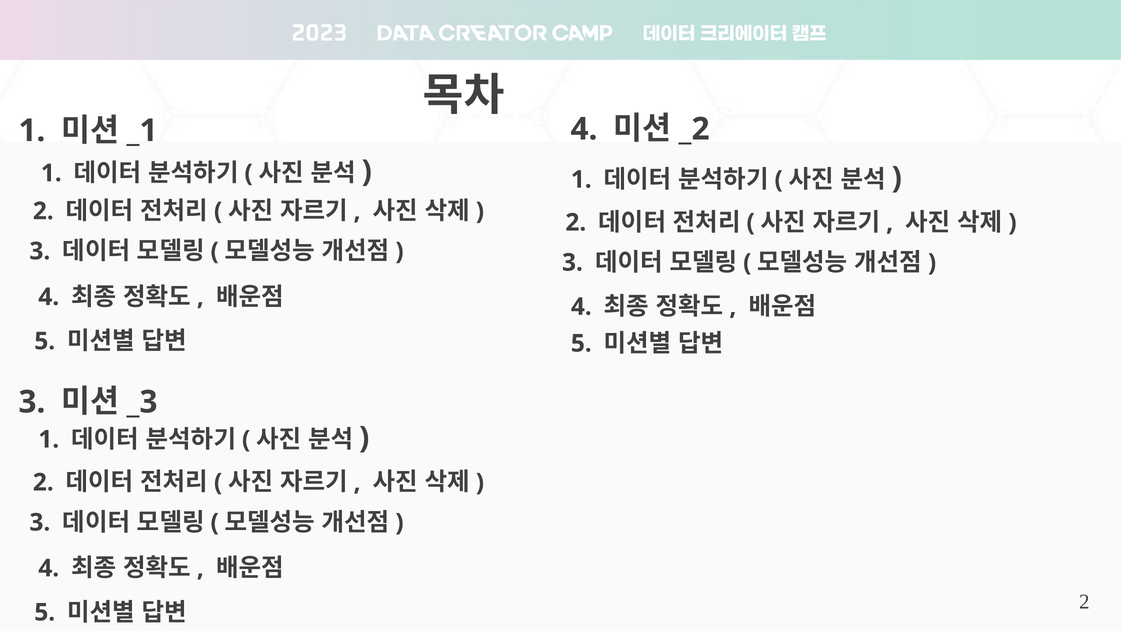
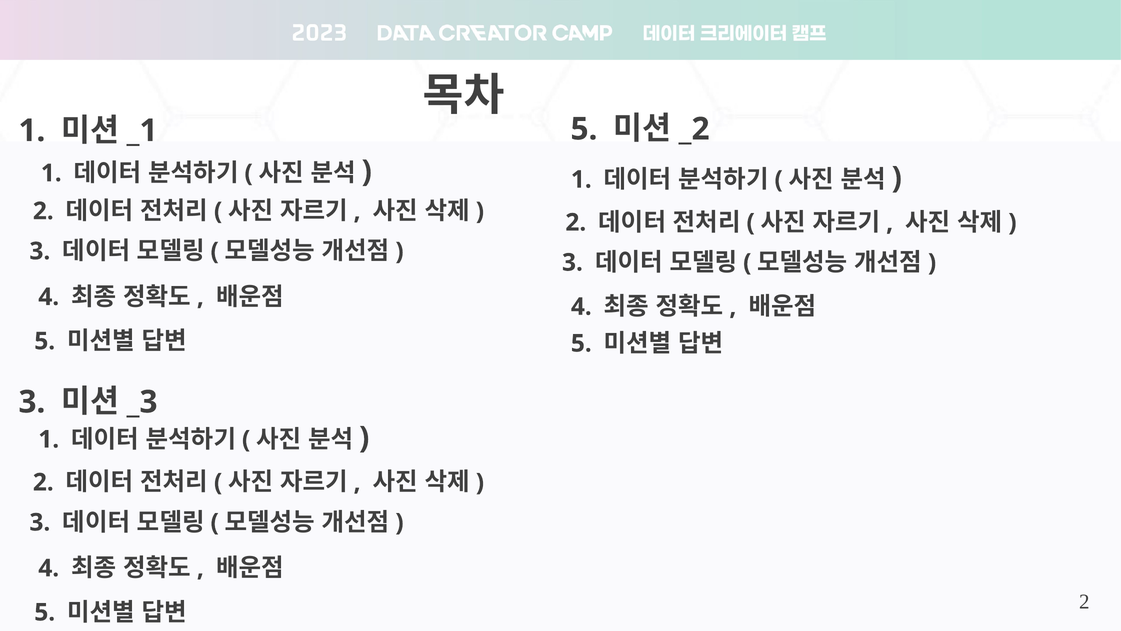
4: 4 -> 5 (584, 129)
